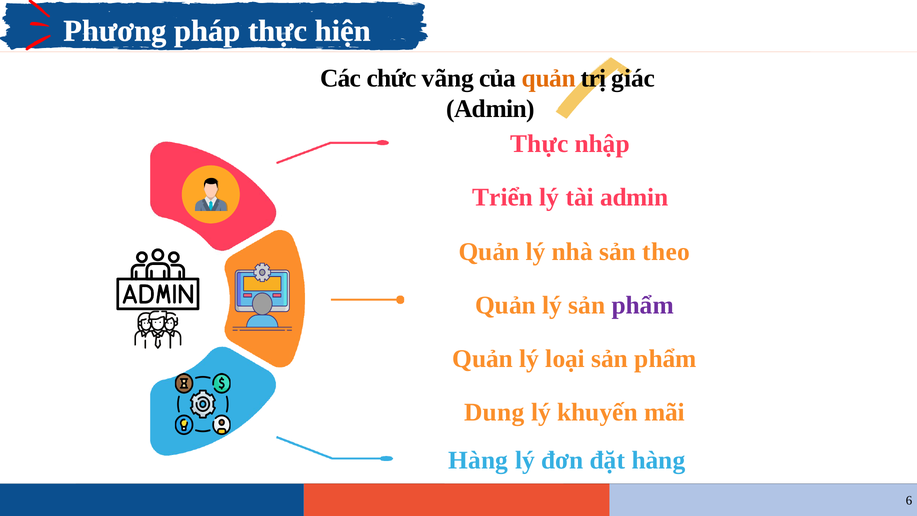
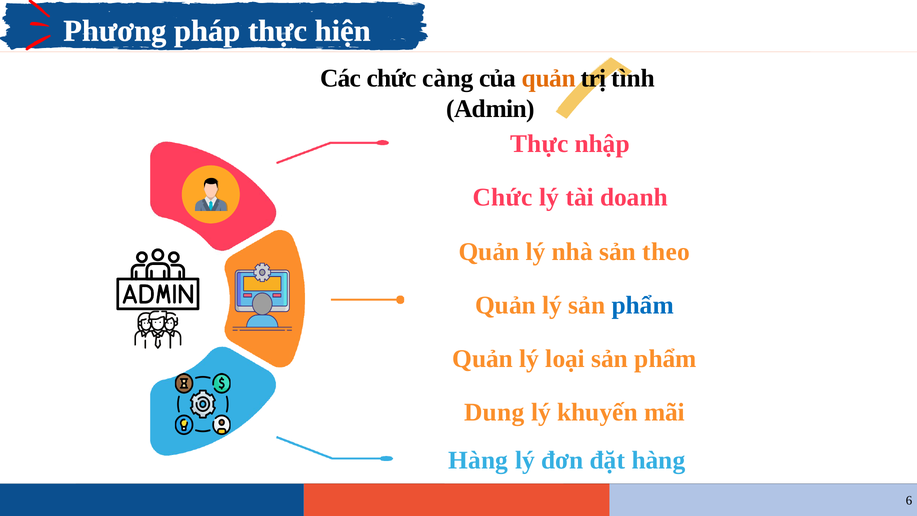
vãng: vãng -> càng (448, 78)
giác: giác -> tình (633, 78)
Triển: Triển -> Chức (503, 197)
tài admin: admin -> doanh (634, 197)
phẩm colour: purple -> blue (643, 305)
